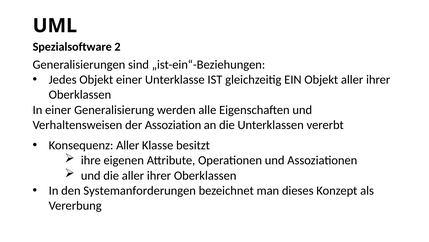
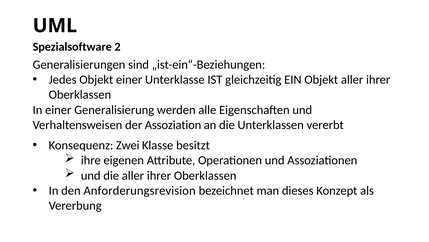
Konsequenz Aller: Aller -> Zwei (128, 145)
Systemanforderungen: Systemanforderungen -> Anforderungsrevision (140, 190)
